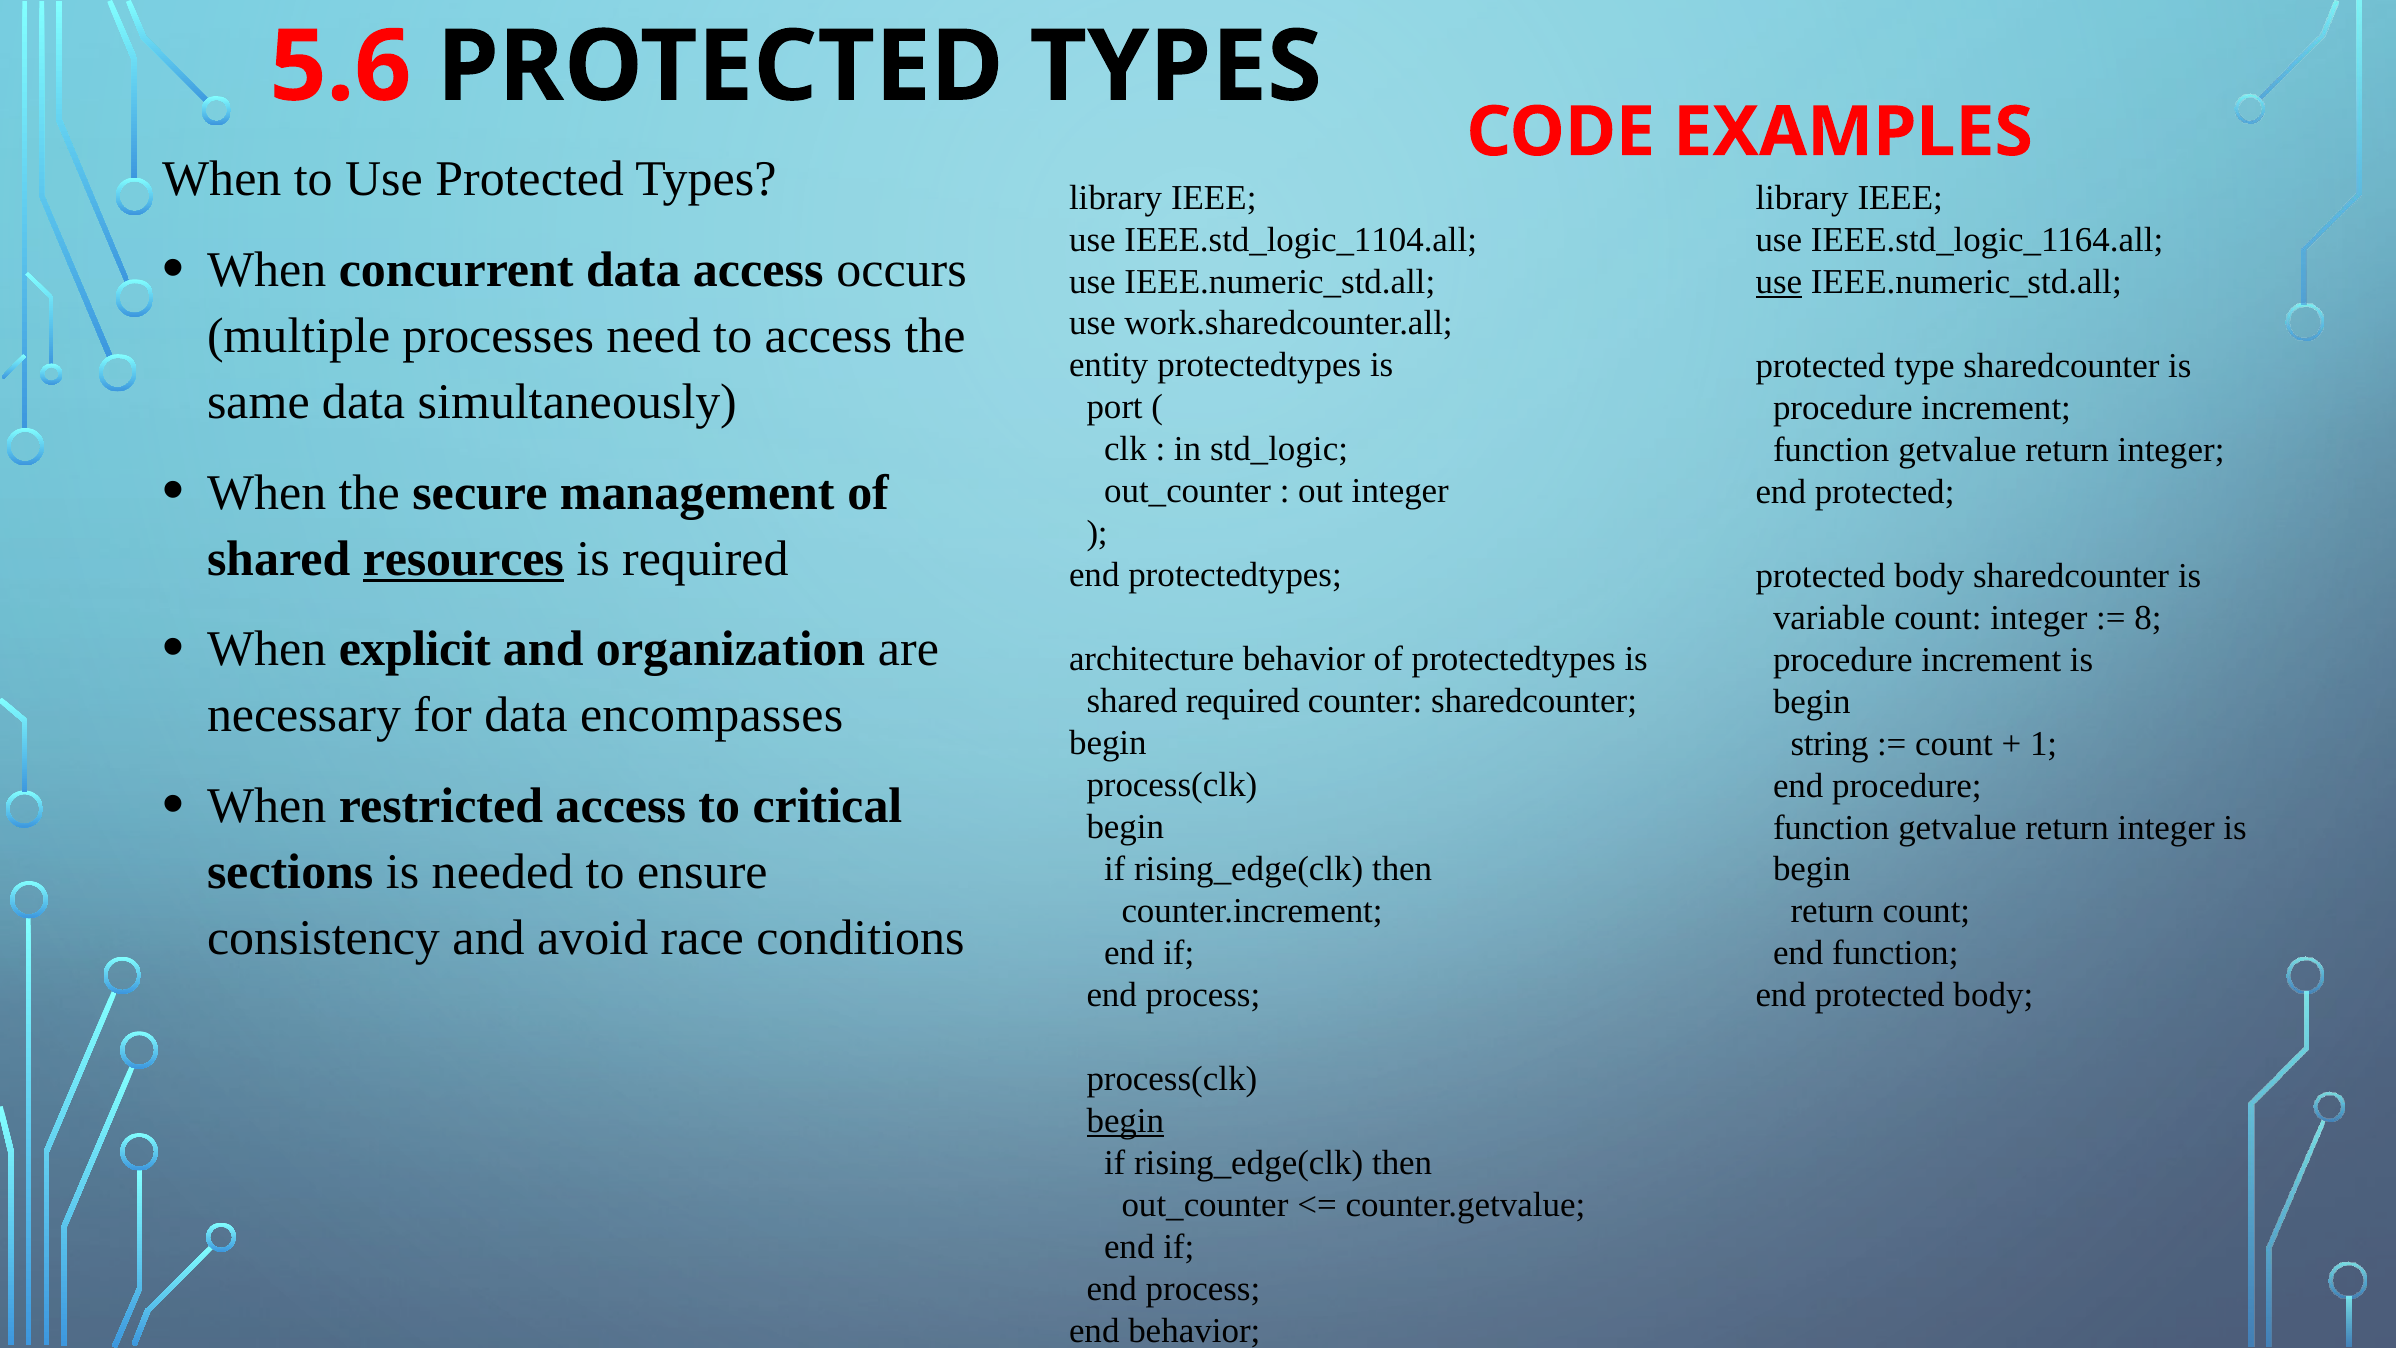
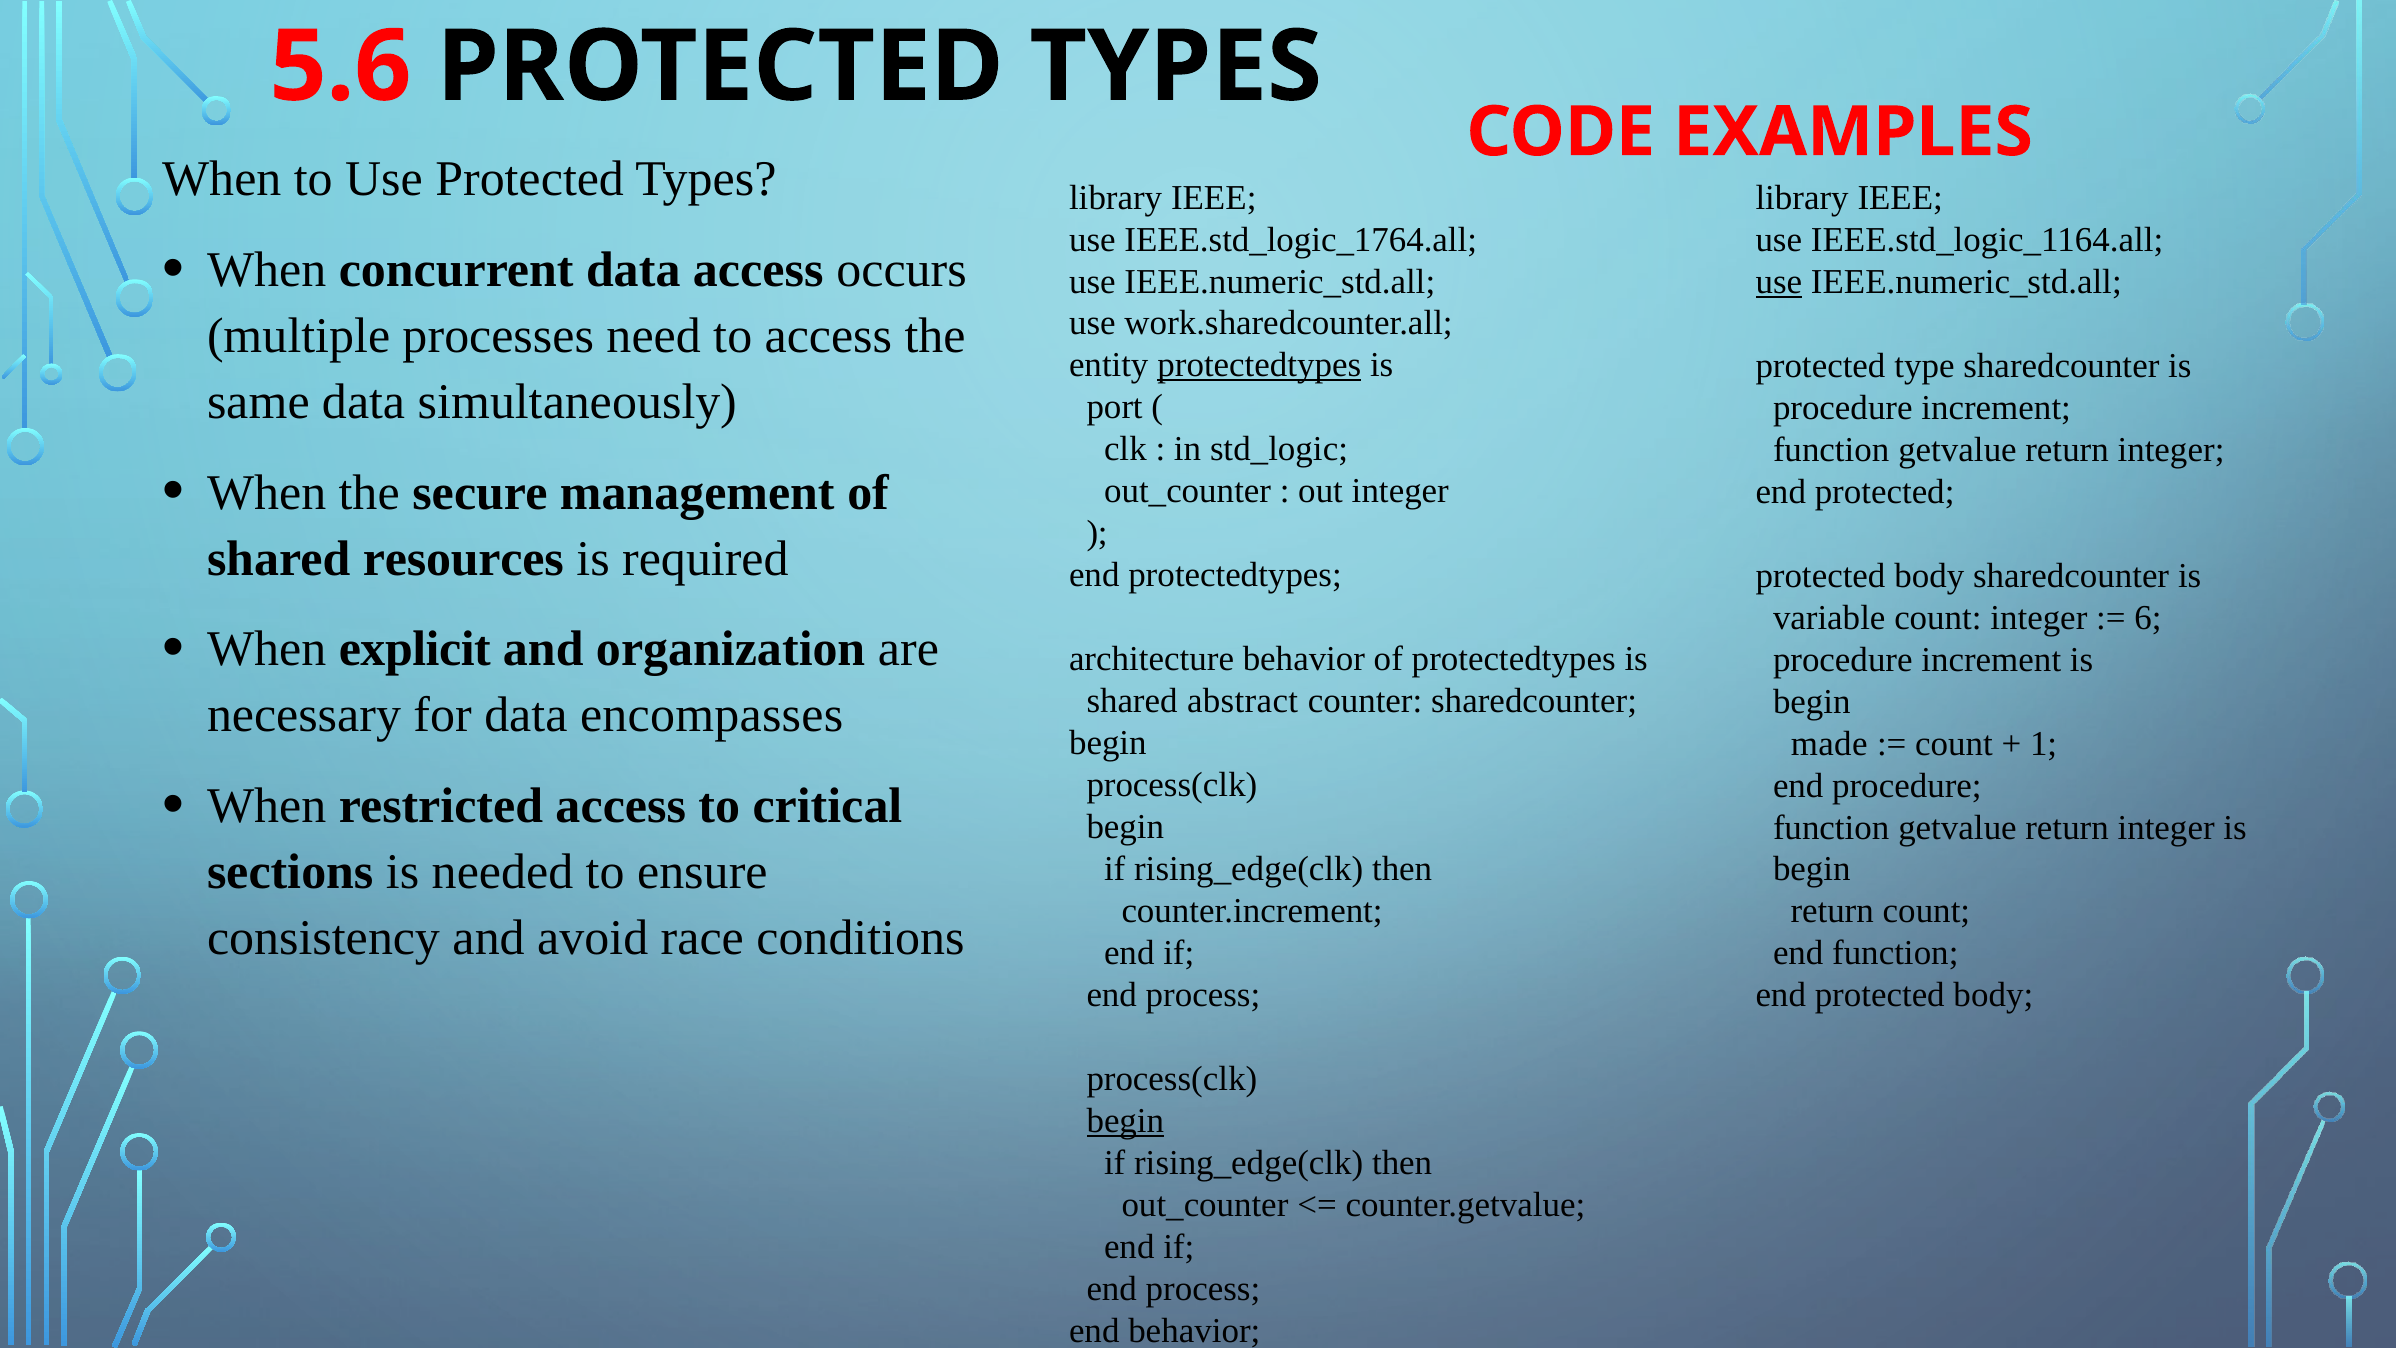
IEEE.std_logic_1104.all: IEEE.std_logic_1104.all -> IEEE.std_logic_1764.all (1301, 239)
protectedtypes underline: none -> present (1259, 365)
resources underline: present -> none (463, 558)
8: 8 -> 6 (2148, 618)
shared required: required -> abstract (1243, 701)
string: string -> made (1829, 743)
